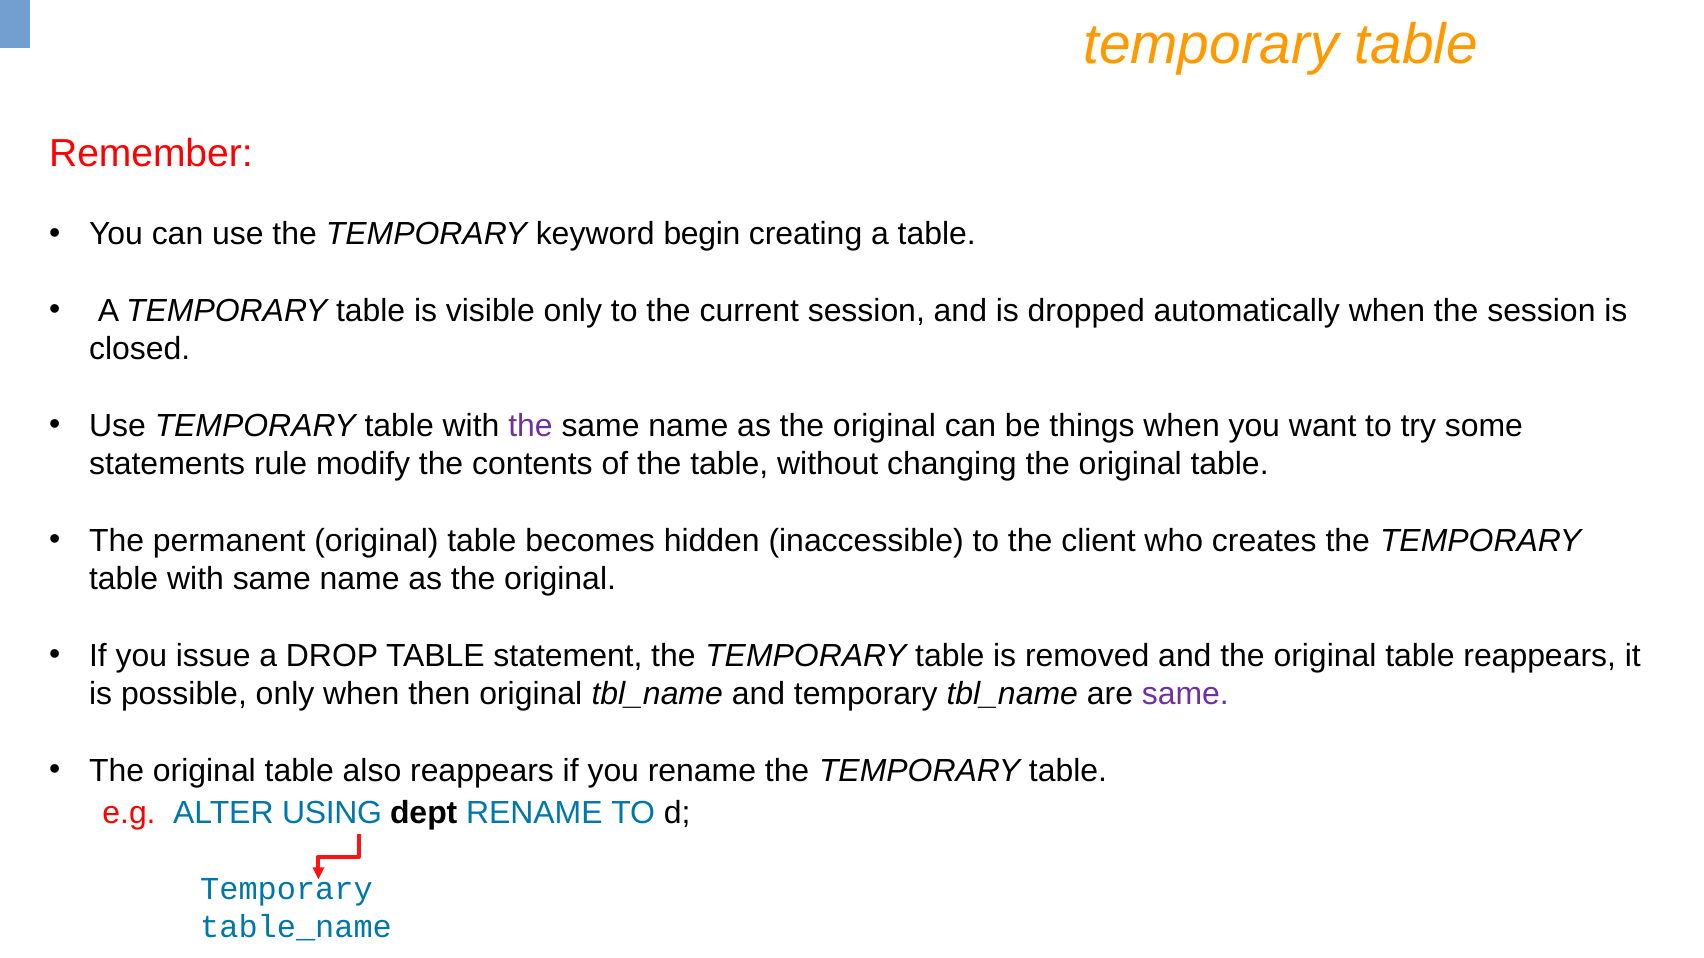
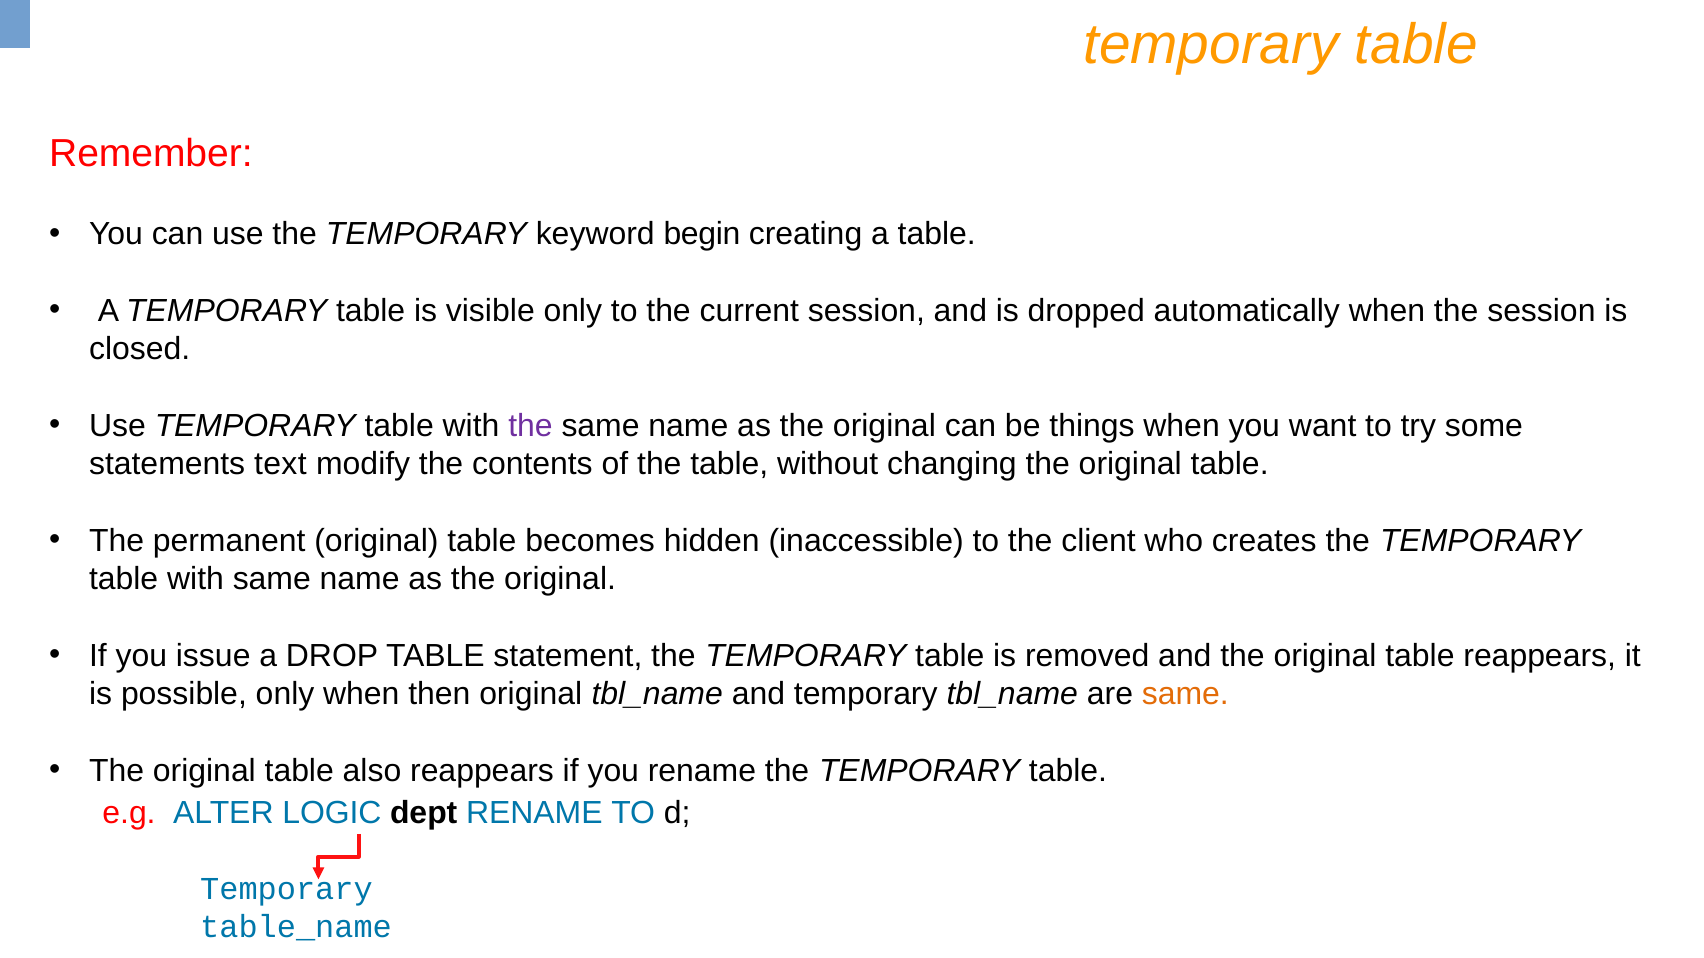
rule: rule -> text (280, 464)
same colour: purple -> orange (1185, 694)
USING: USING -> LOGIC (332, 814)
